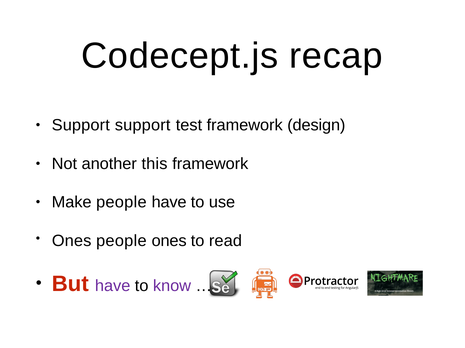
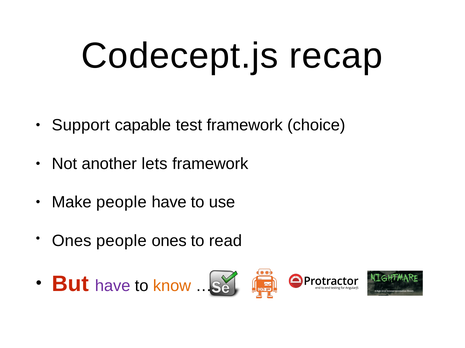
Support support: support -> capable (143, 125)
design: design -> choice (316, 125)
this: this -> lets (154, 164)
know colour: purple -> orange (172, 286)
